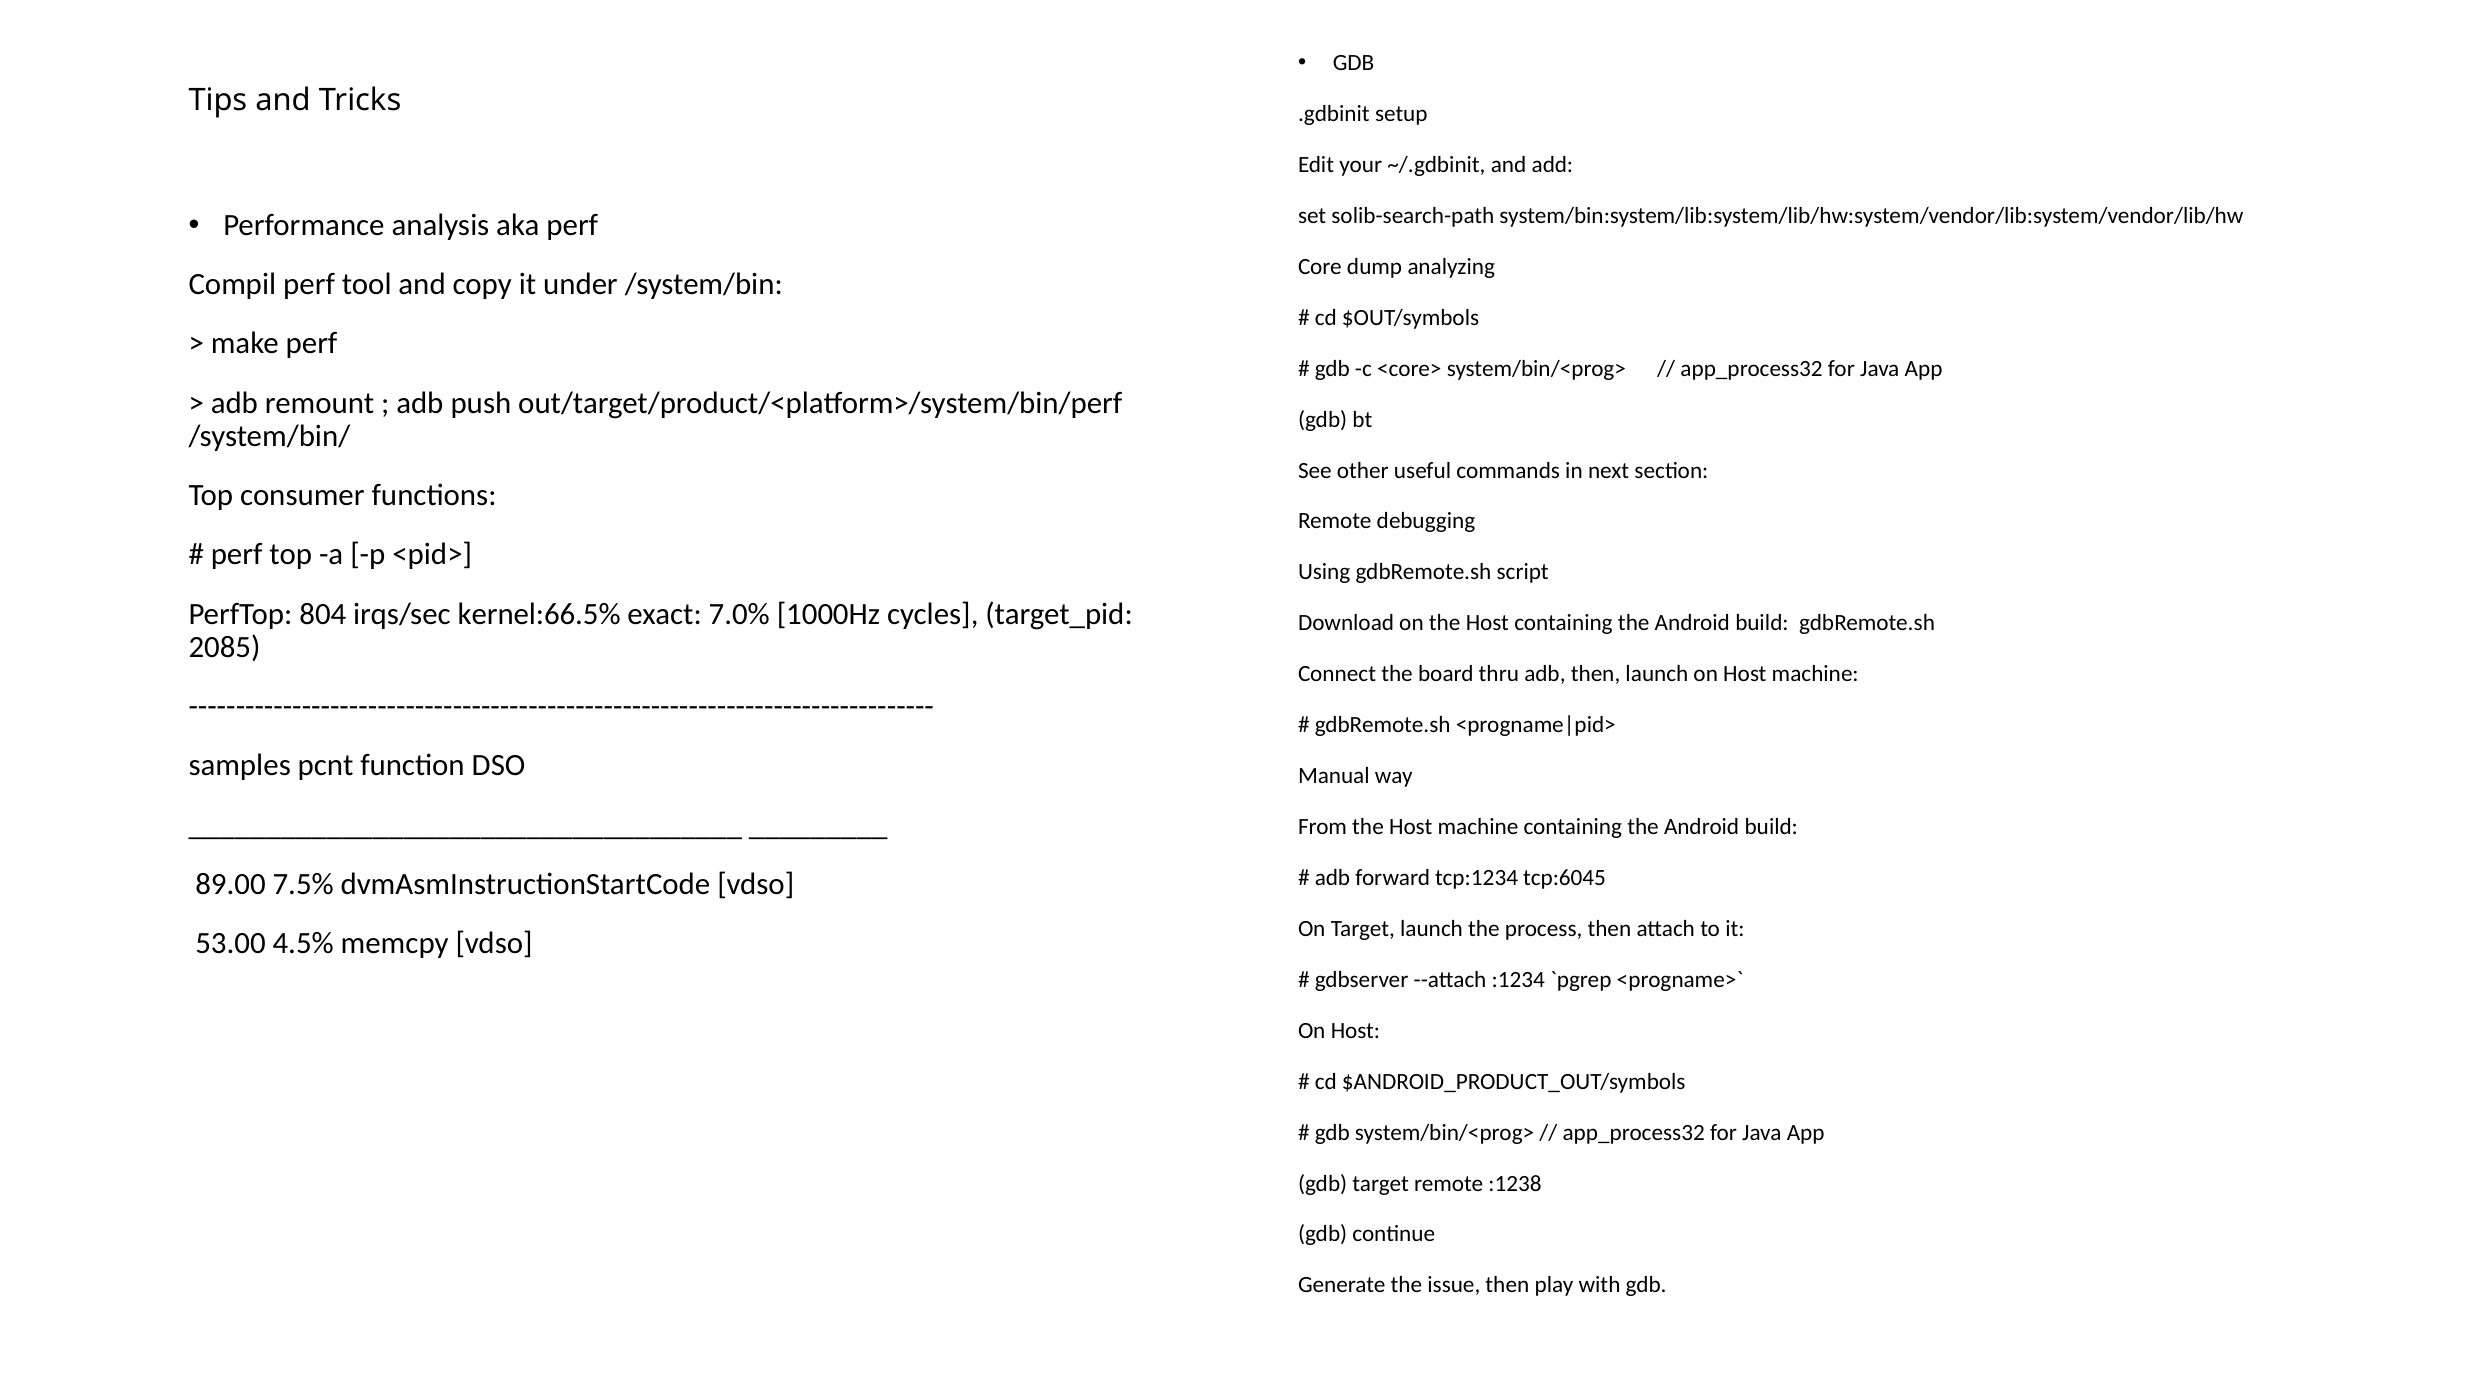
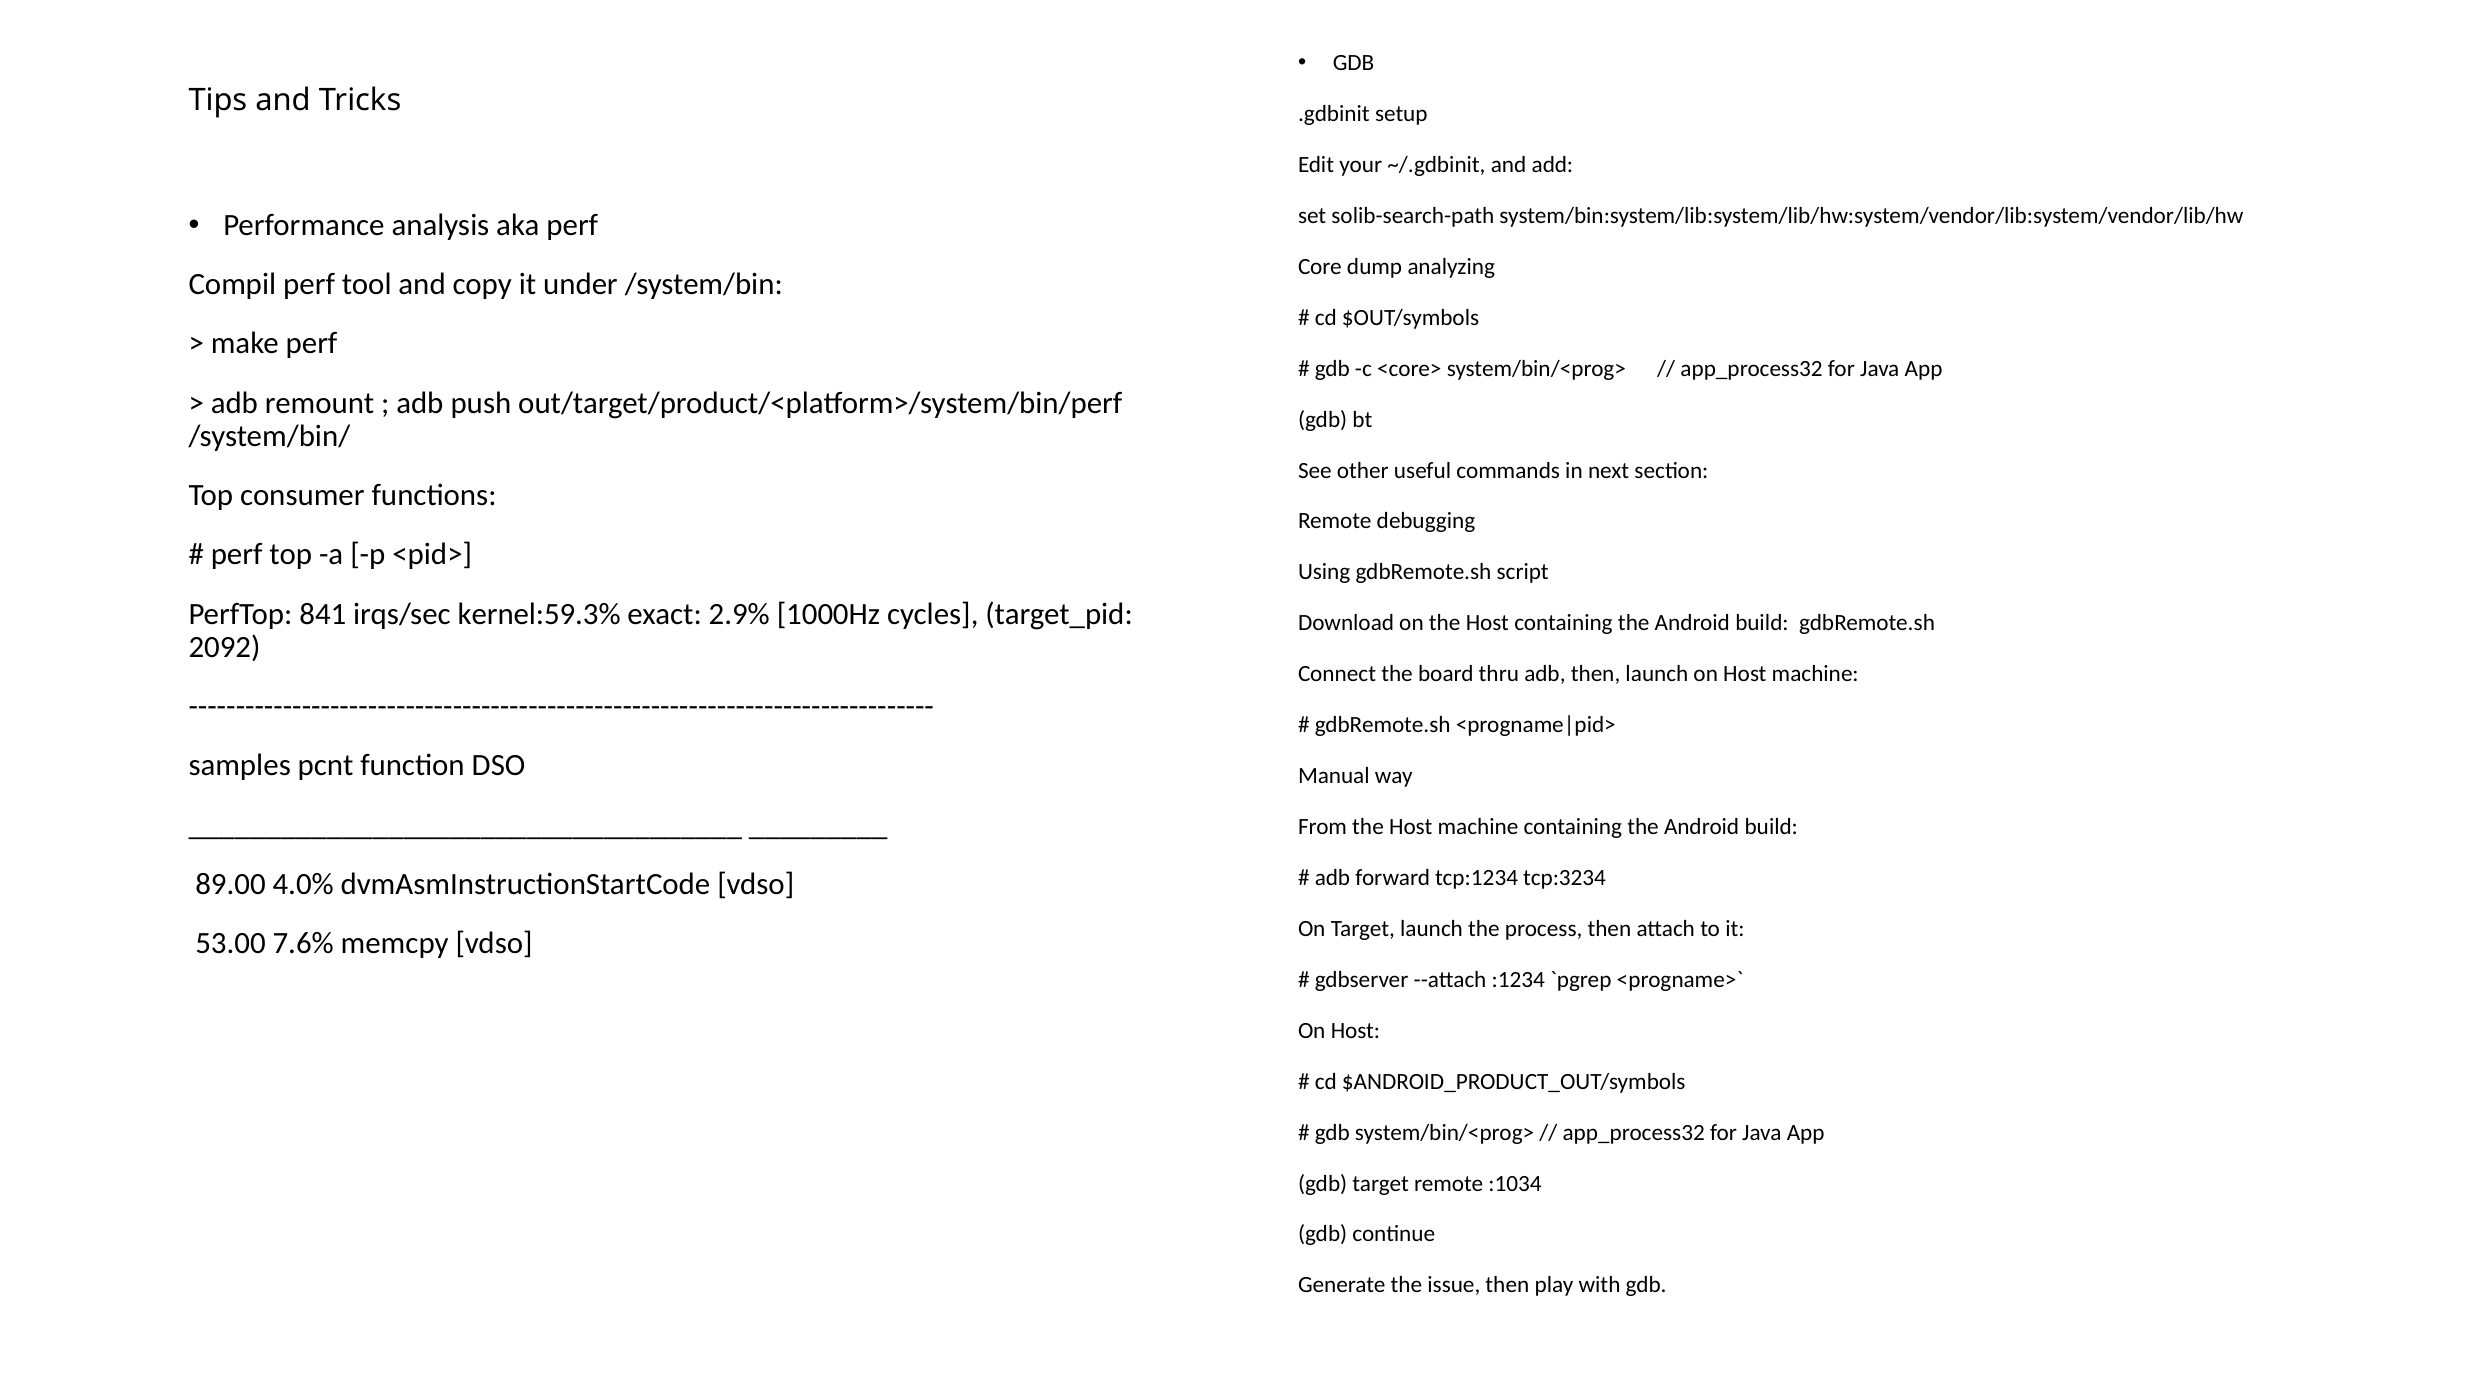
804: 804 -> 841 (323, 614)
kernel:66.5%: kernel:66.5% -> kernel:59.3% (539, 614)
7.0%: 7.0% -> 2.9% (739, 614)
2085: 2085 -> 2092 (224, 647)
tcp:6045: tcp:6045 -> tcp:3234 (1564, 878)
7.5%: 7.5% -> 4.0% (303, 884)
4.5%: 4.5% -> 7.6% (303, 943)
:1238: :1238 -> :1034 (1515, 1183)
